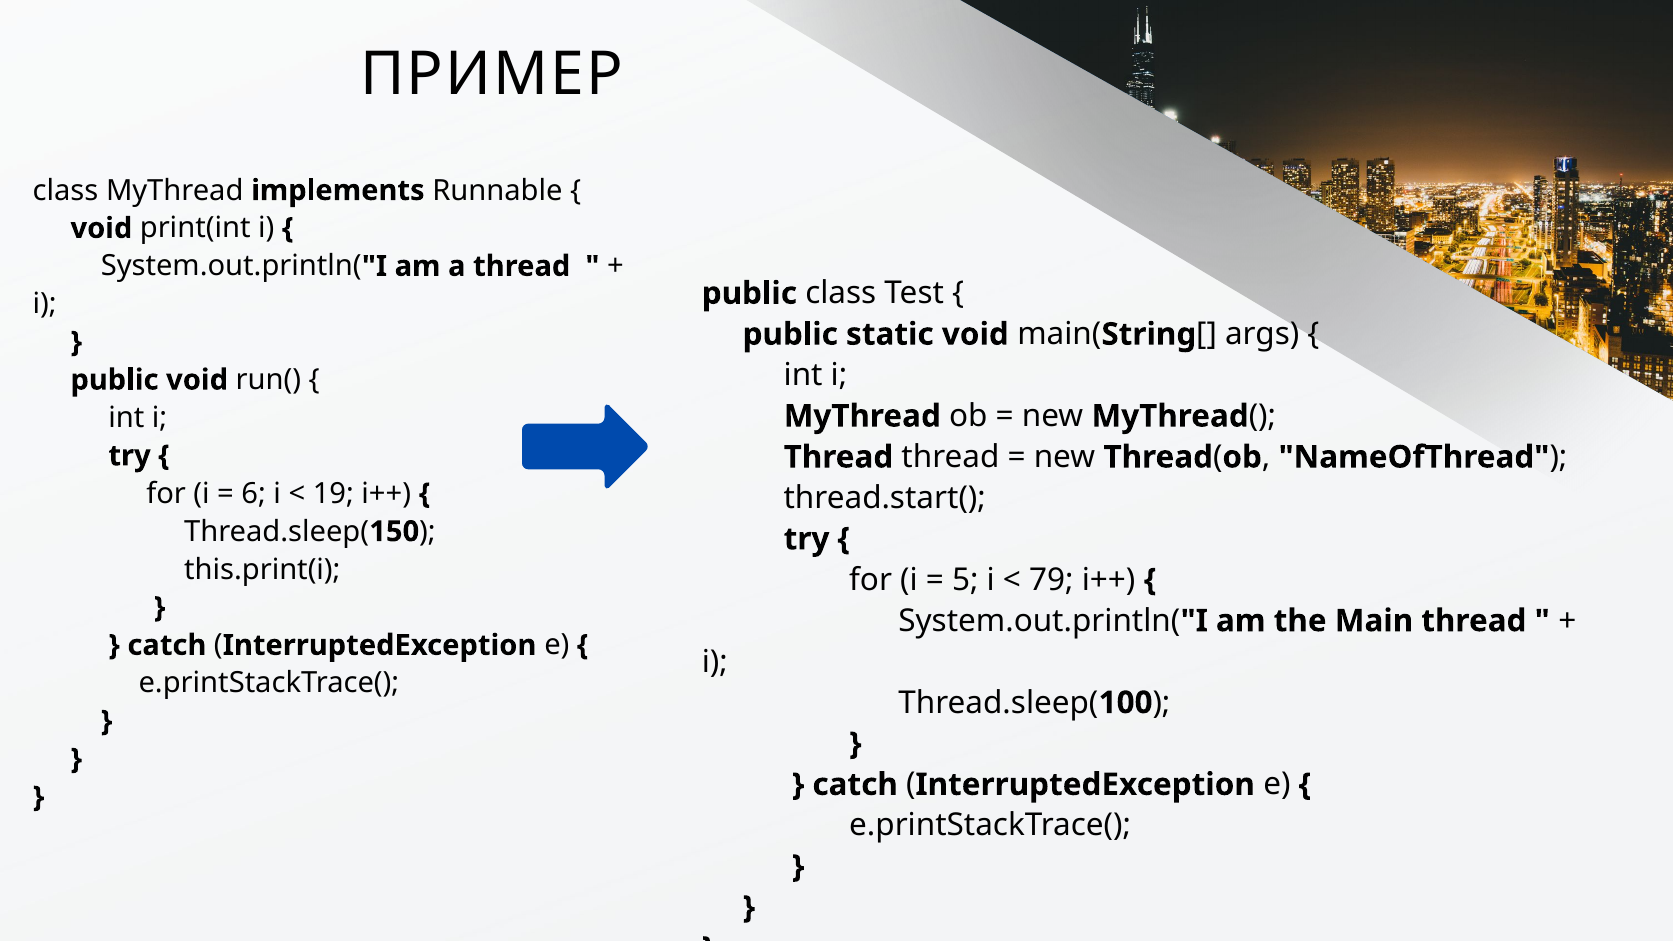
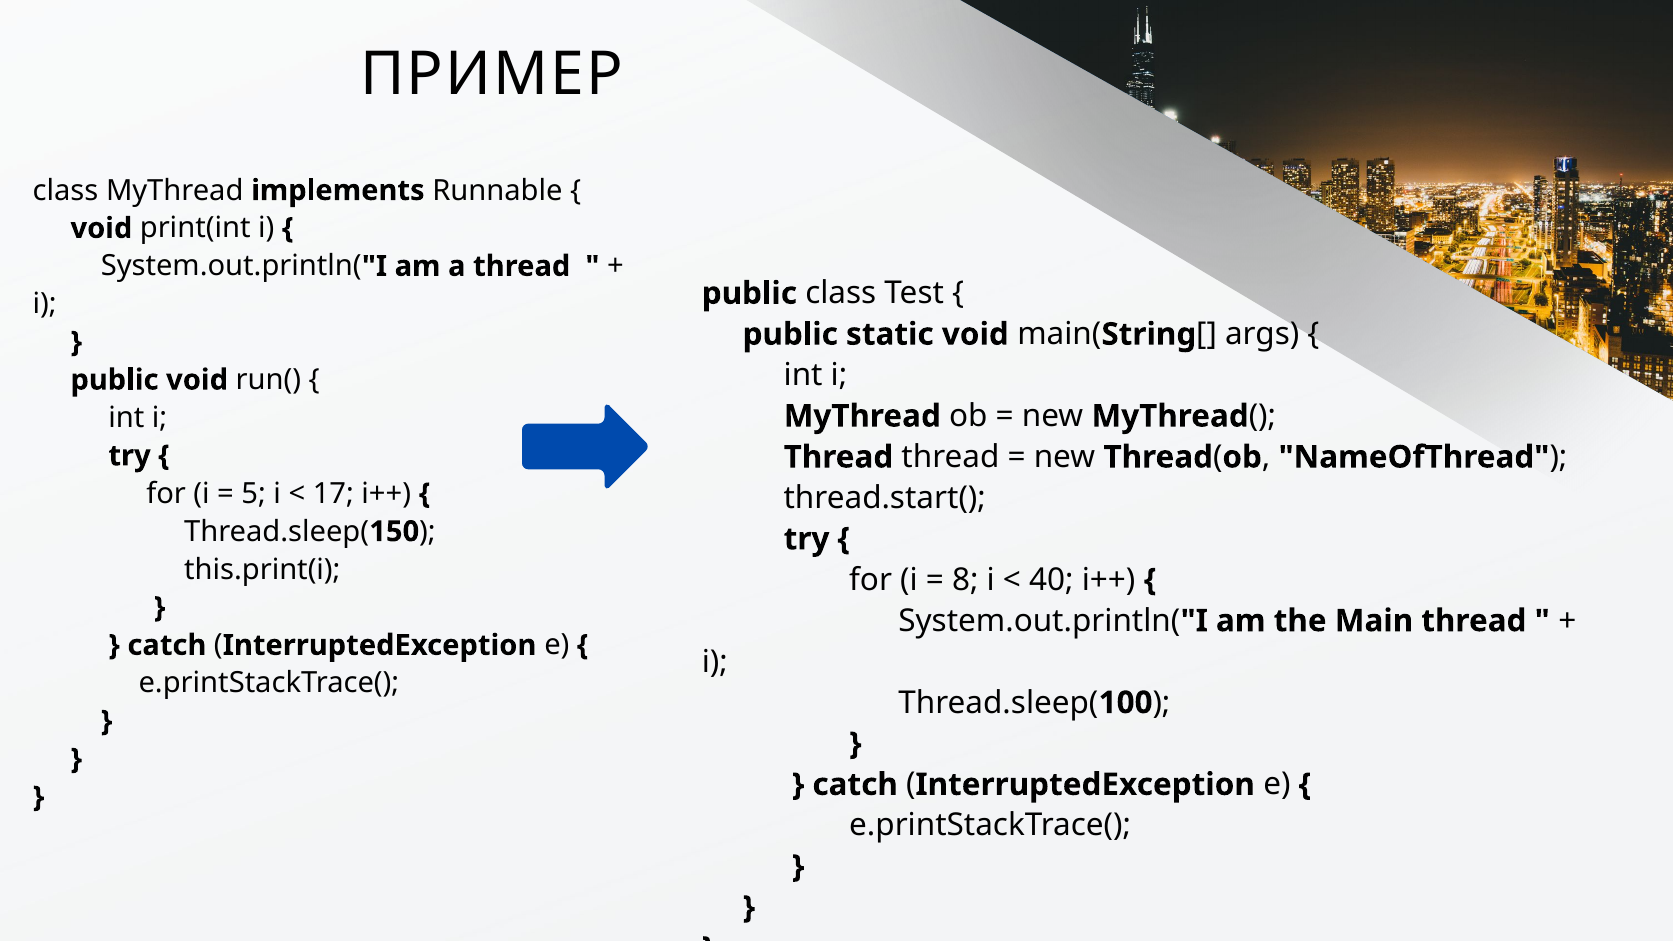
6: 6 -> 5 (254, 494)
19: 19 -> 17 (333, 494)
5: 5 -> 8 (965, 580)
79: 79 -> 40 (1051, 580)
